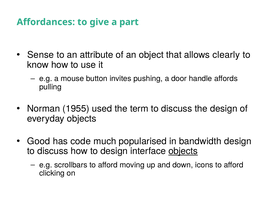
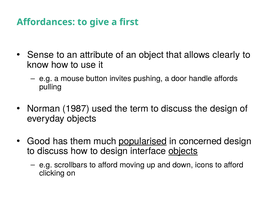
part: part -> first (129, 22)
1955: 1955 -> 1987 (76, 109)
code: code -> them (81, 141)
popularised underline: none -> present (143, 141)
bandwidth: bandwidth -> concerned (200, 141)
